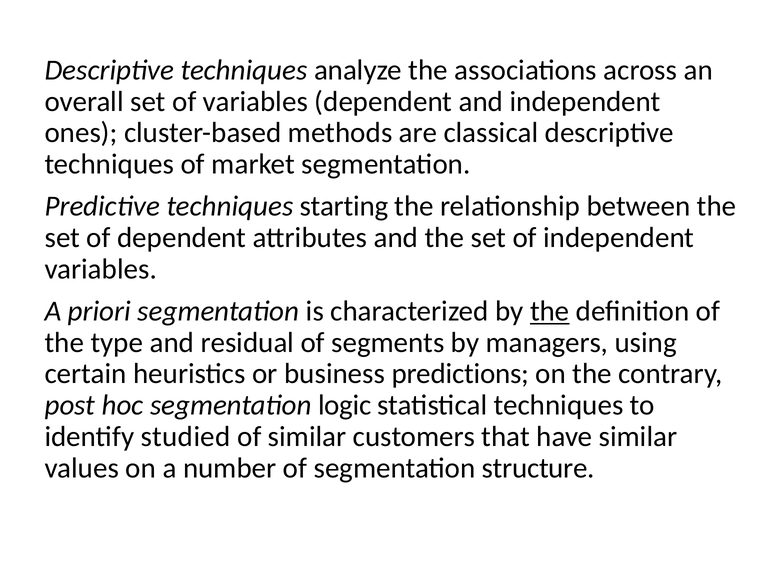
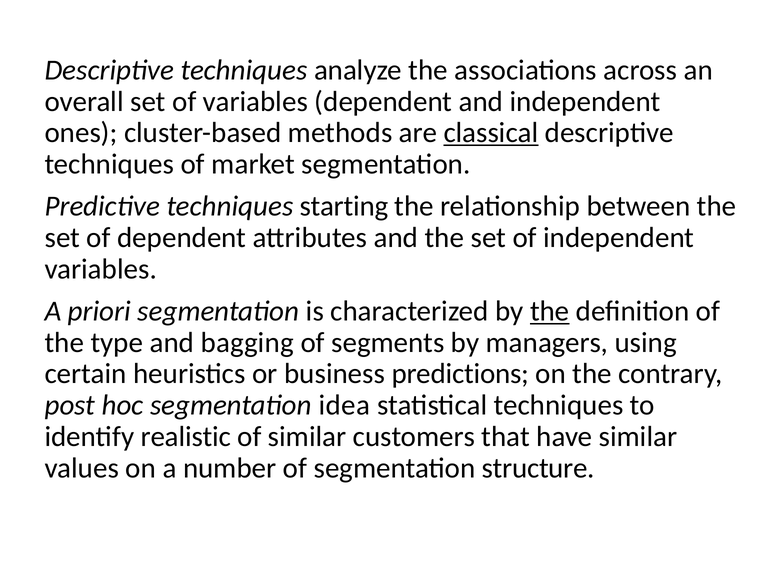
classical underline: none -> present (491, 133)
residual: residual -> bagging (247, 343)
logic: logic -> idea (344, 406)
studied: studied -> realistic (186, 437)
